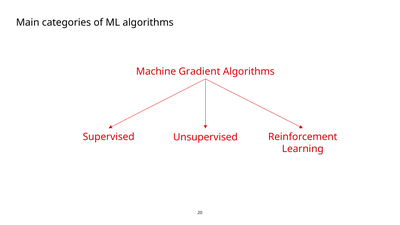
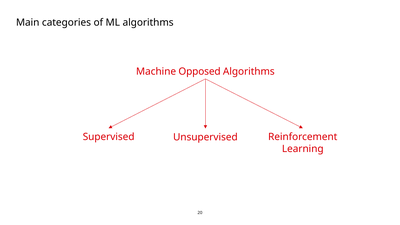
Gradient: Gradient -> Opposed (200, 72)
